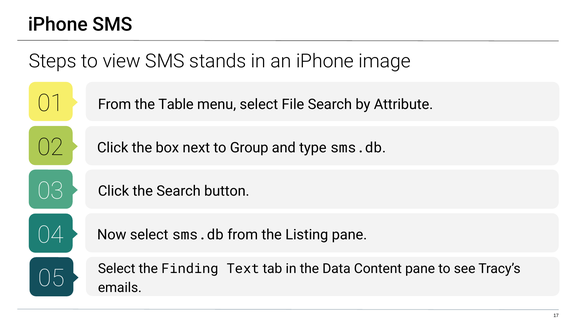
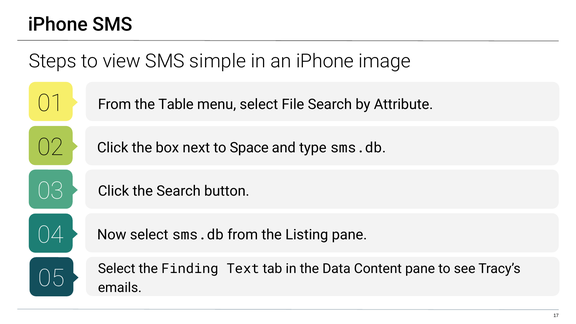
stands: stands -> simple (218, 61)
Group: Group -> Space (249, 148)
